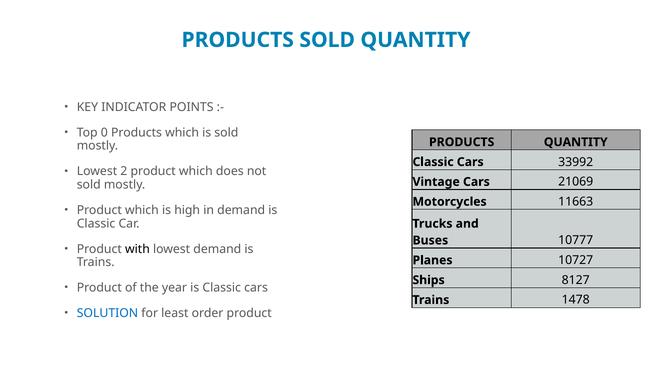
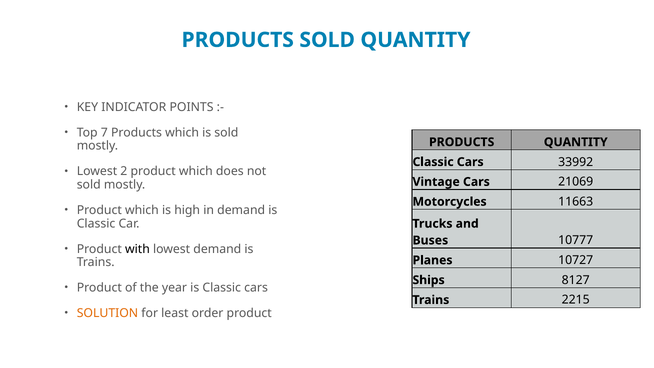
0: 0 -> 7 (104, 133)
1478: 1478 -> 2215 (576, 300)
SOLUTION colour: blue -> orange (107, 313)
